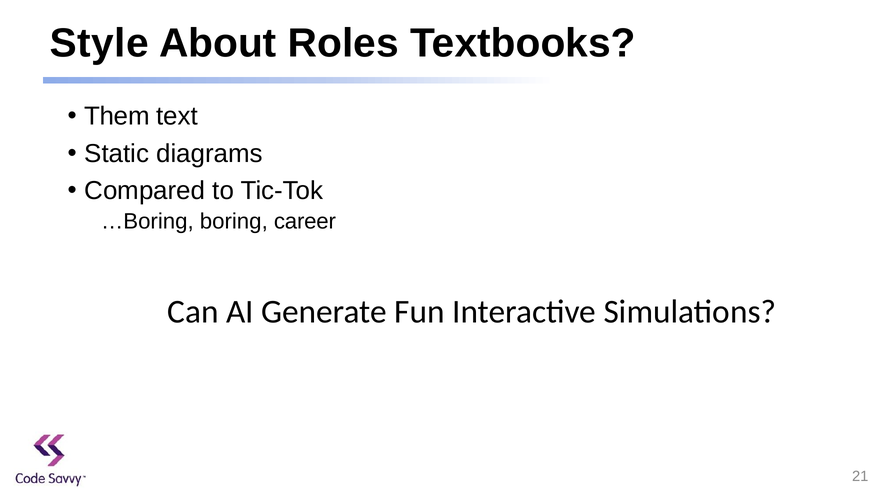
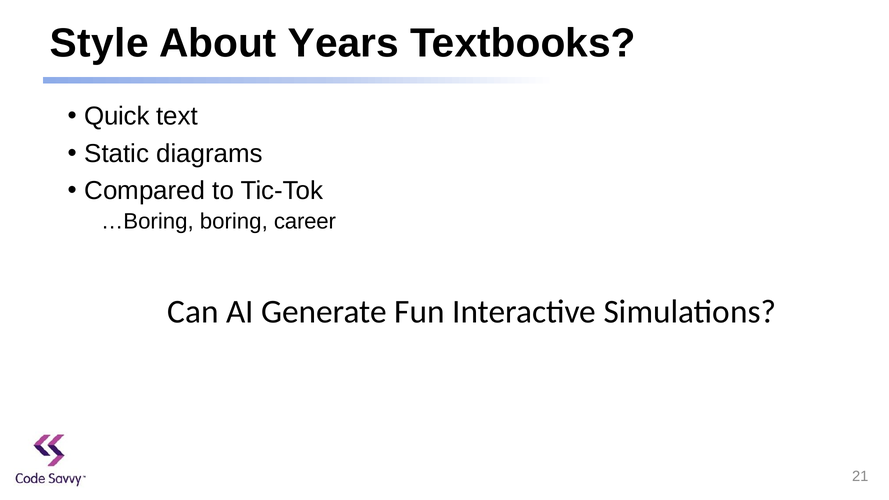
Roles: Roles -> Years (343, 43)
Them: Them -> Quick (117, 116)
